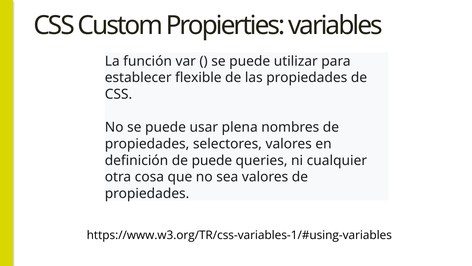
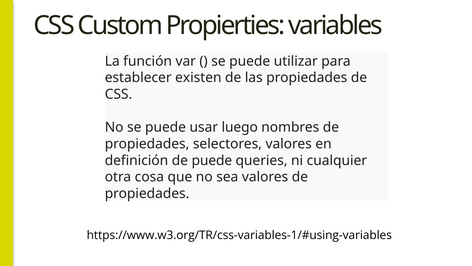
flexible: flexible -> existen (198, 78)
plena: plena -> luego (240, 127)
